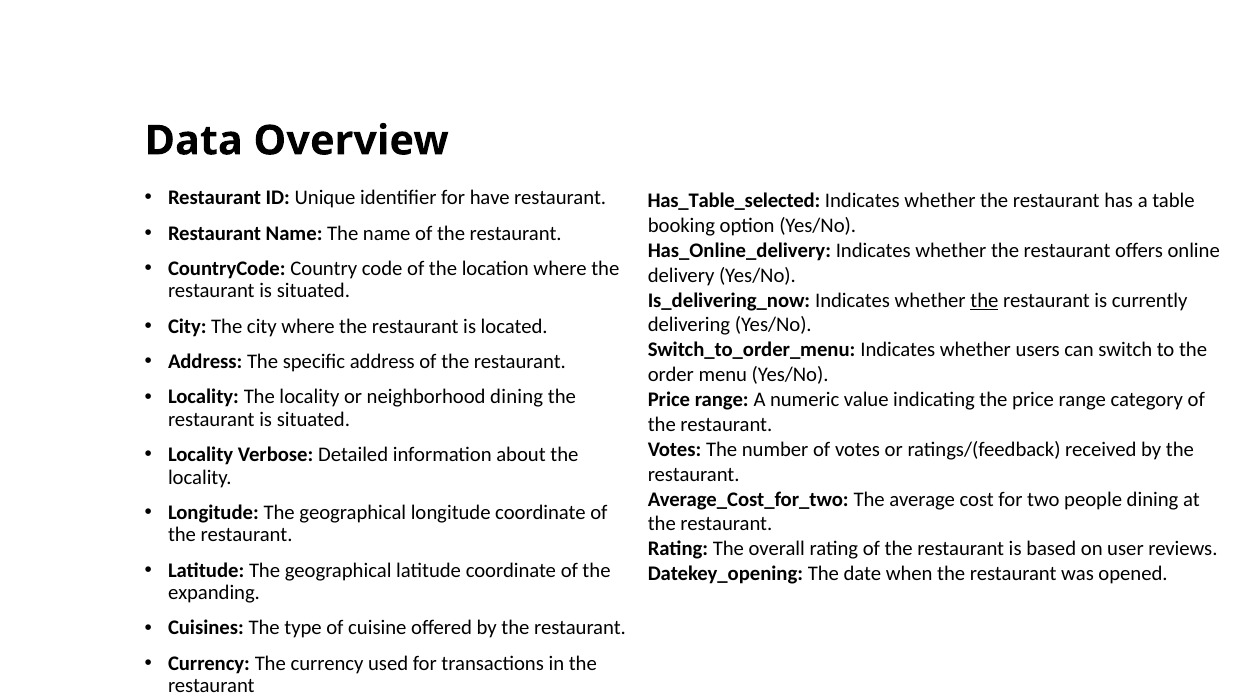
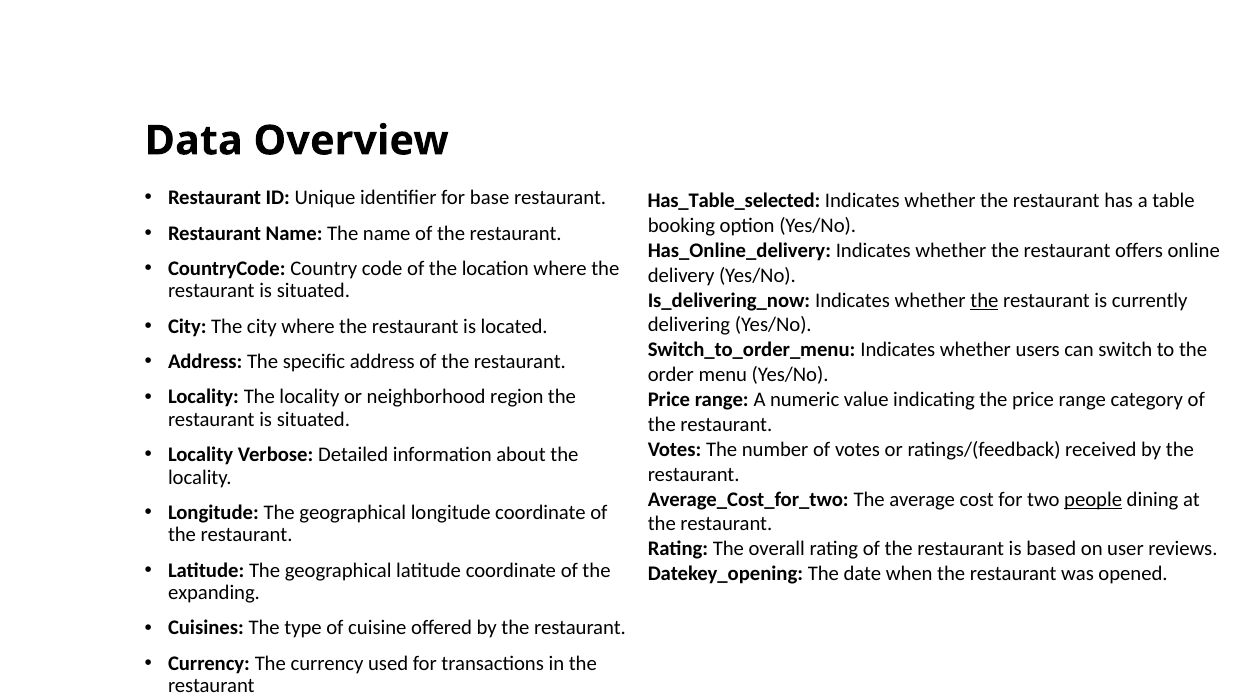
have: have -> base (490, 198)
neighborhood dining: dining -> region (517, 397)
people underline: none -> present (1093, 499)
